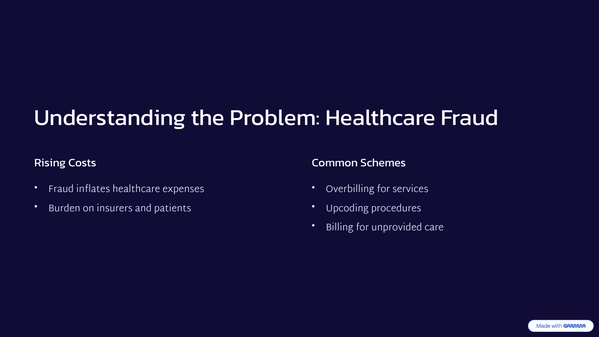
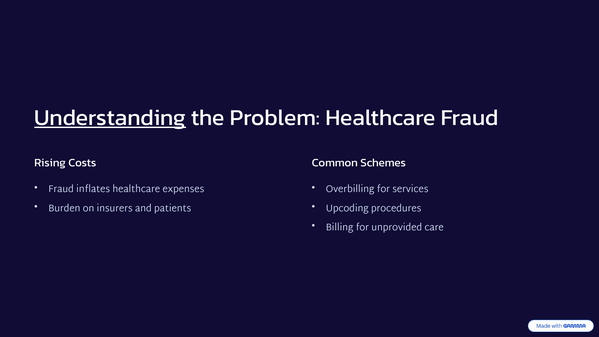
Understanding underline: none -> present (110, 117)
